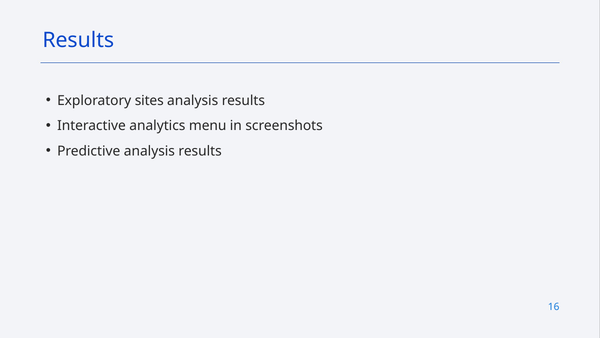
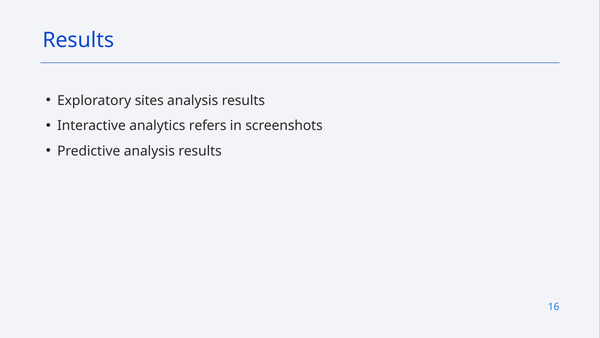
menu: menu -> refers (208, 126)
